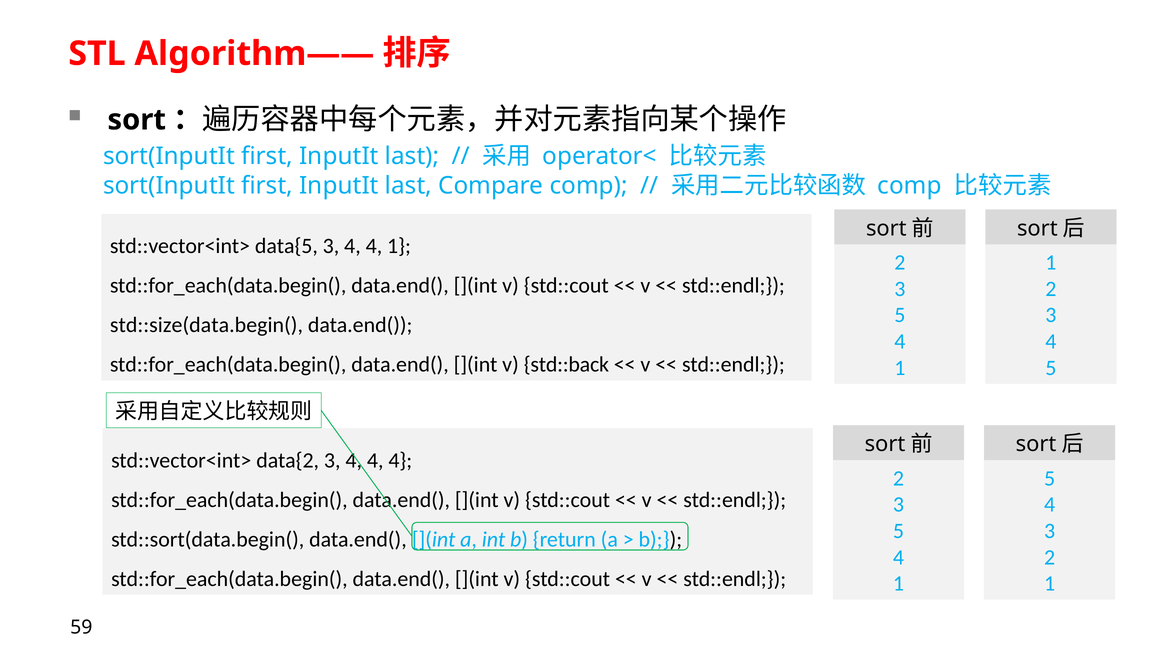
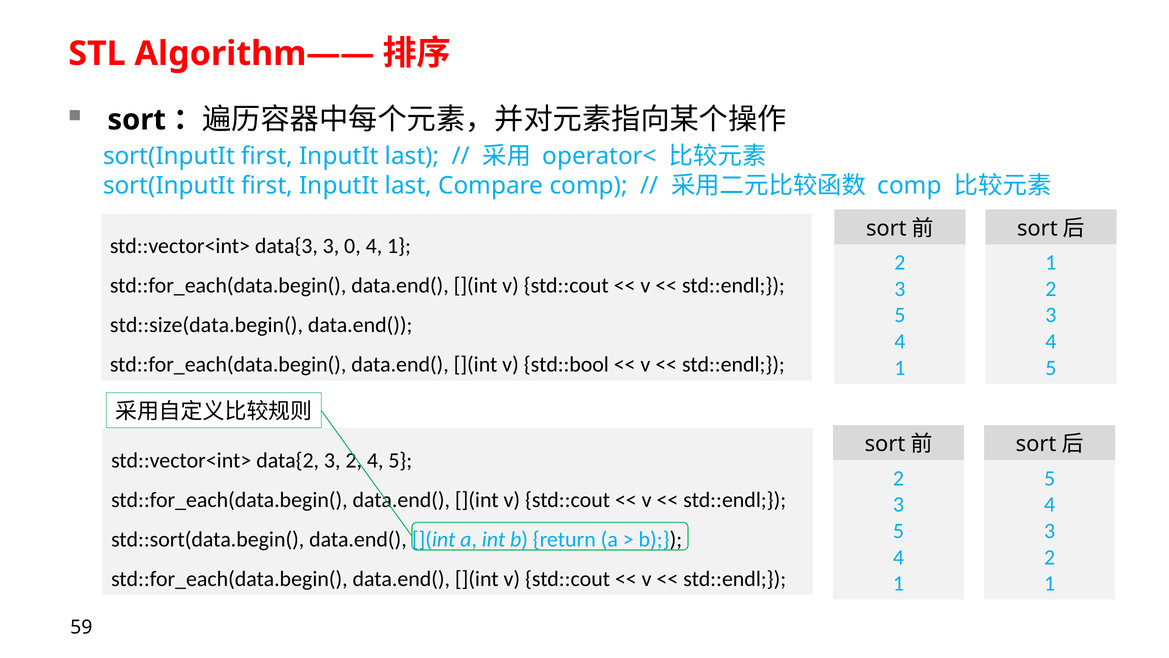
data{5: data{5 -> data{3 (286, 246)
4: 4 -> 0 (352, 246)
std::back: std::back -> std::bool (566, 364)
data{2 3 4: 4 -> 2 (354, 460)
4: 4 -> 5 (400, 460)
